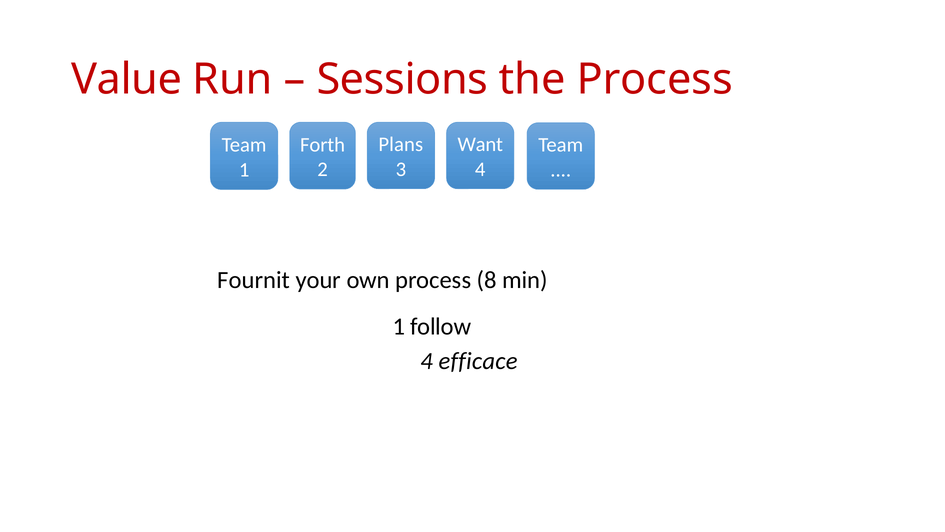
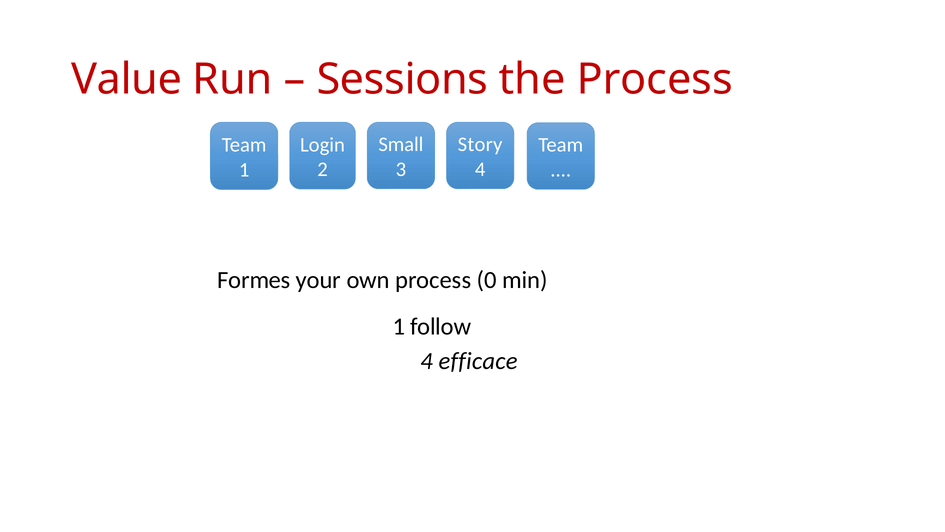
Plans: Plans -> Small (401, 144)
Want: Want -> Story (480, 144)
Forth: Forth -> Login (322, 145)
Fournit: Fournit -> Formes (254, 280)
8: 8 -> 0 (487, 280)
